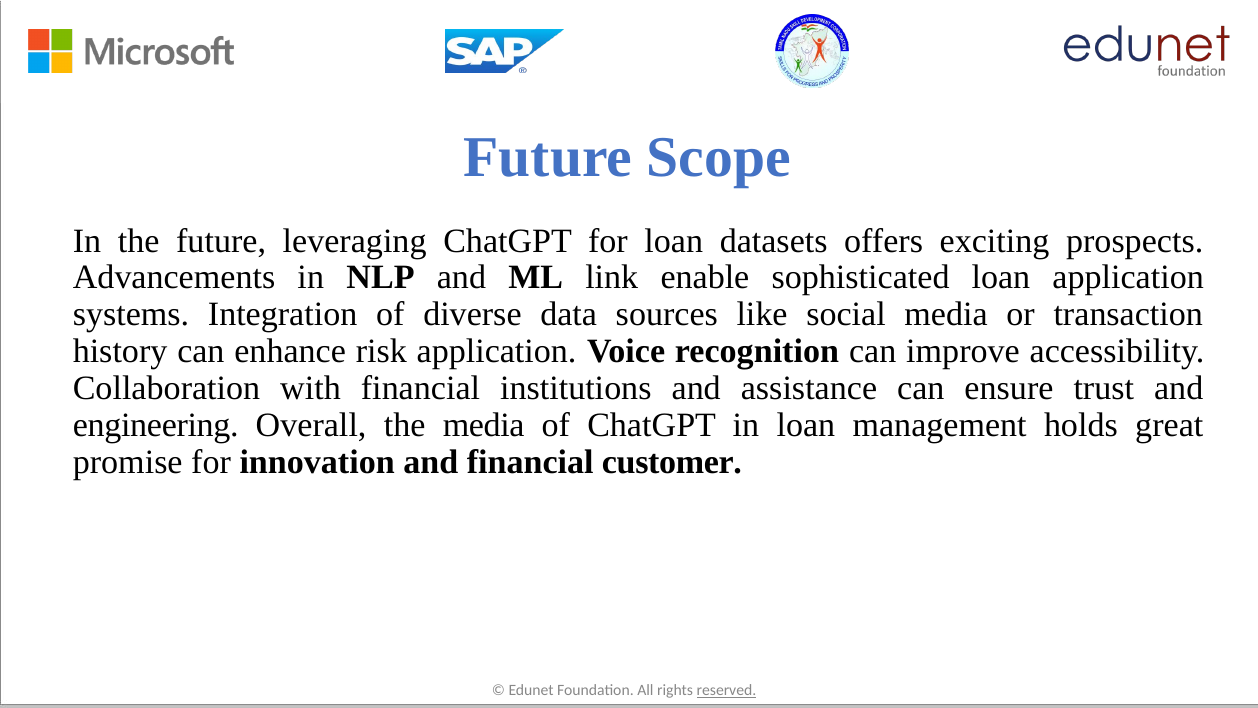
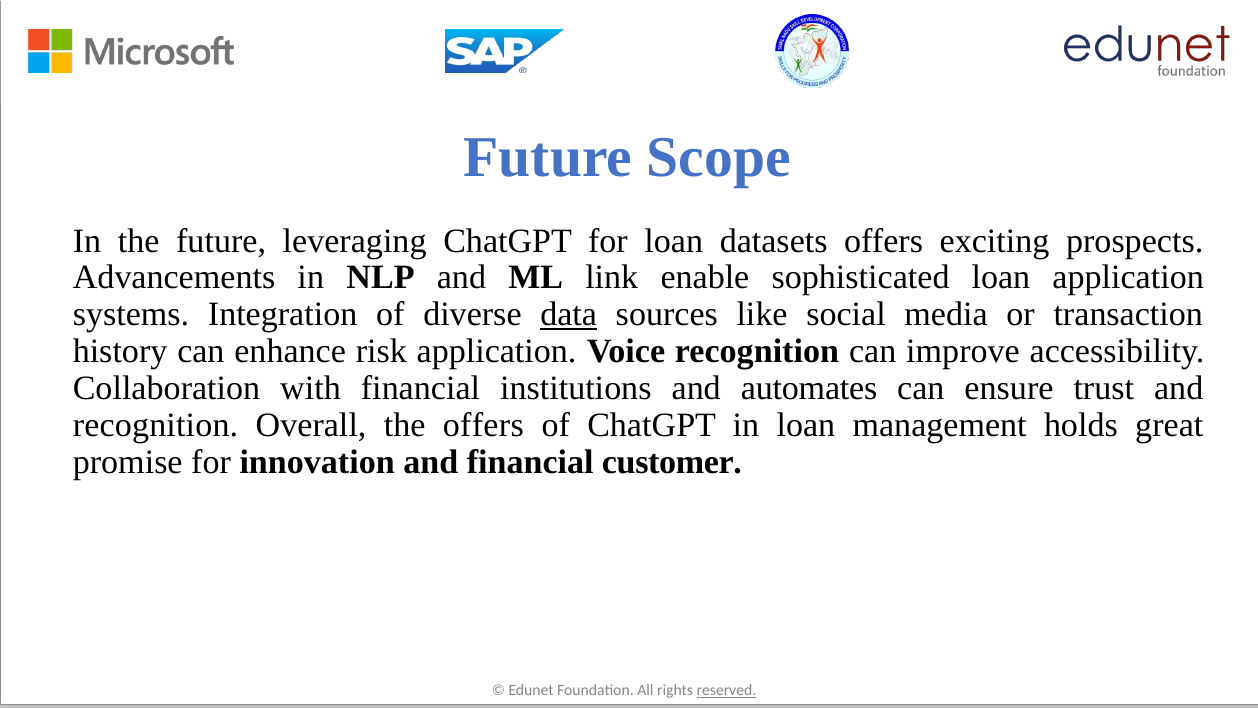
data underline: none -> present (569, 314)
assistance: assistance -> automates (809, 388)
engineering: engineering -> recognition (156, 425)
the media: media -> offers (483, 425)
